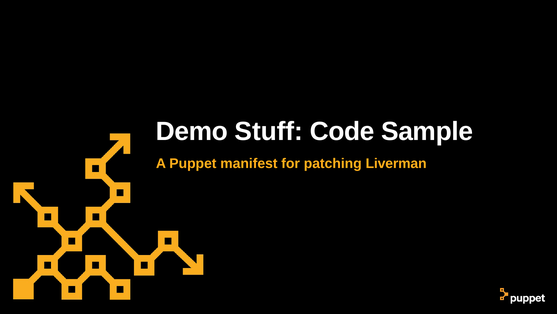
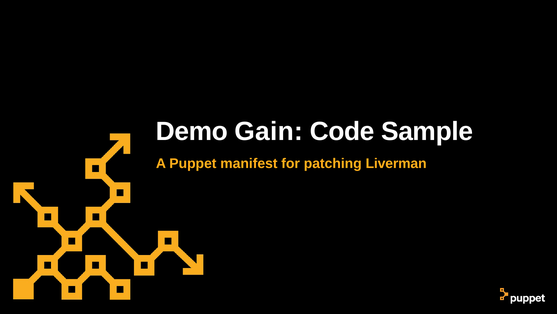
Stuff: Stuff -> Gain (269, 131)
